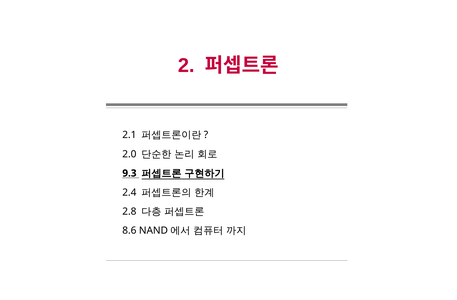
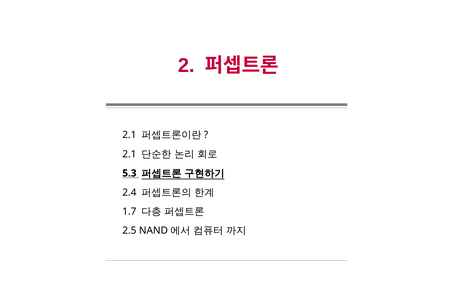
2.0: 2.0 -> 2.1 (129, 154)
9.3: 9.3 -> 5.3 (129, 173)
2.8: 2.8 -> 1.7 (129, 212)
8.6: 8.6 -> 2.5 (129, 231)
